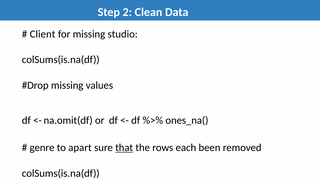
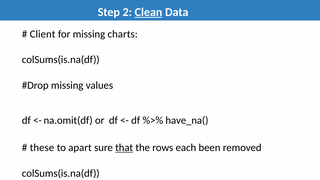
Clean underline: none -> present (149, 12)
studio: studio -> charts (123, 34)
ones_na(: ones_na( -> have_na( (187, 120)
genre: genre -> these (42, 148)
